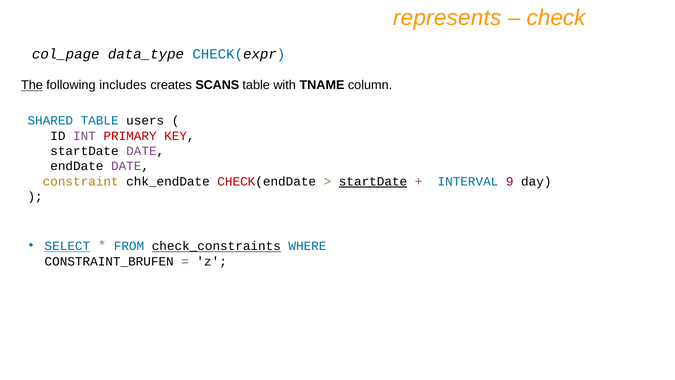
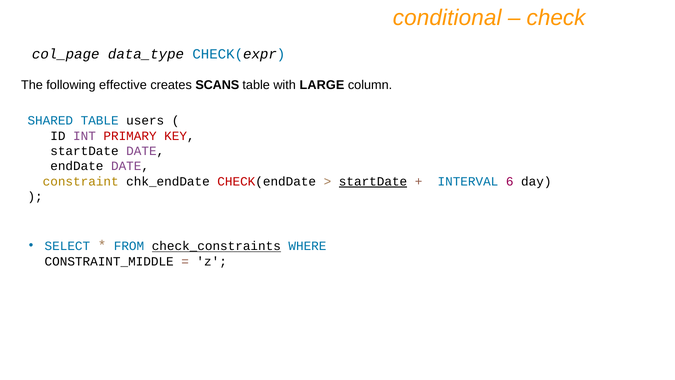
represents: represents -> conditional (447, 18)
The underline: present -> none (32, 85)
includes: includes -> effective (123, 85)
TNAME: TNAME -> LARGE (322, 85)
9: 9 -> 6 (510, 181)
SELECT underline: present -> none (67, 246)
CONSTRAINT_BRUFEN: CONSTRAINT_BRUFEN -> CONSTRAINT_MIDDLE (109, 262)
